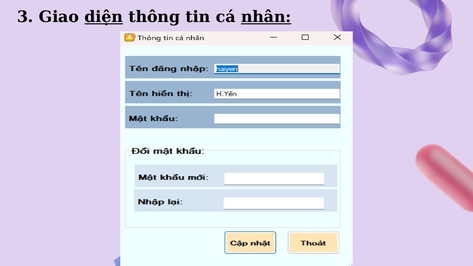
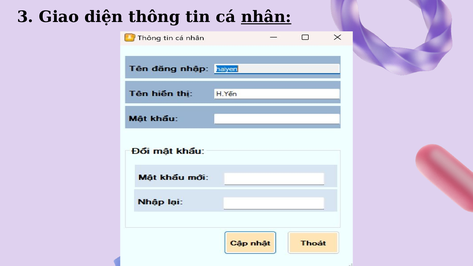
diện underline: present -> none (104, 17)
